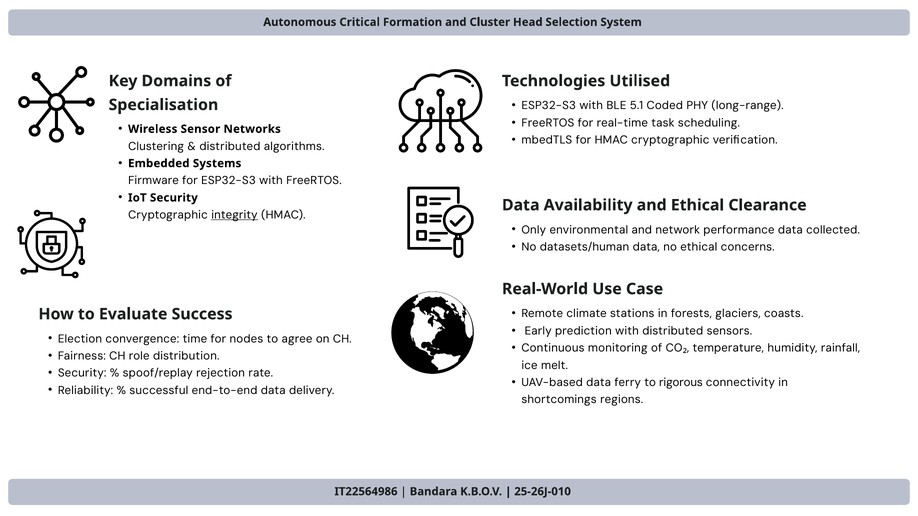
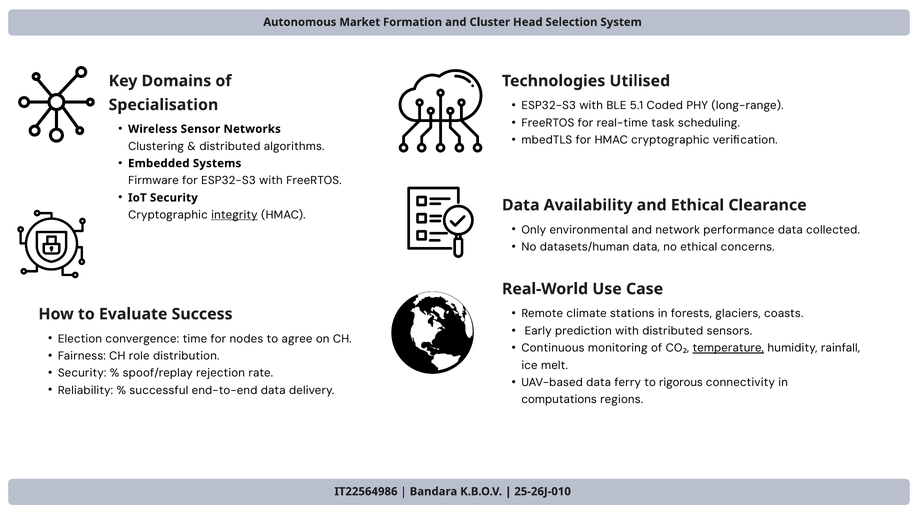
Critical: Critical -> Market (360, 22)
temperature underline: none -> present (728, 348)
shortcomings: shortcomings -> computations (559, 400)
